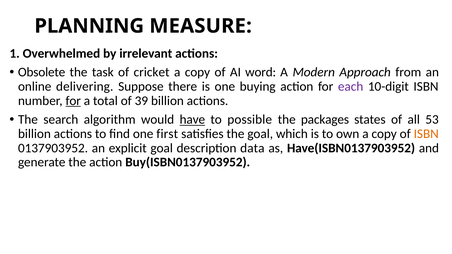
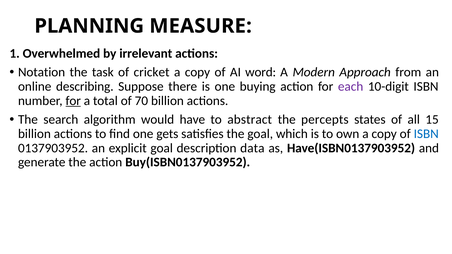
Obsolete: Obsolete -> Notation (42, 72)
delivering: delivering -> describing (85, 87)
39: 39 -> 70 (141, 101)
have underline: present -> none (192, 120)
possible: possible -> abstract (250, 120)
packages: packages -> percepts (325, 120)
53: 53 -> 15 (432, 120)
first: first -> gets (167, 134)
ISBN colour: orange -> blue (426, 134)
